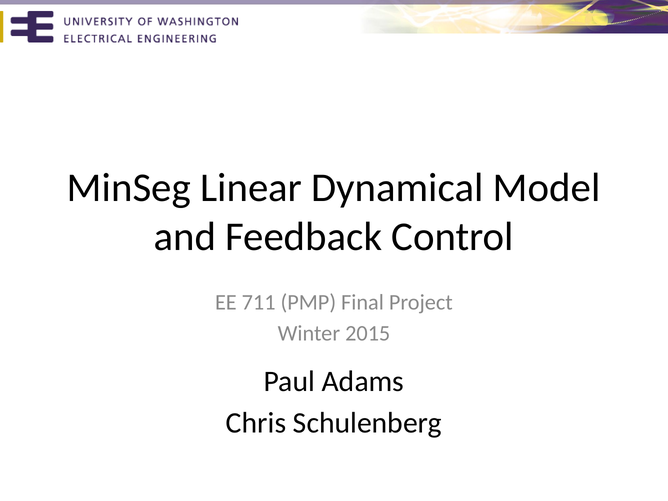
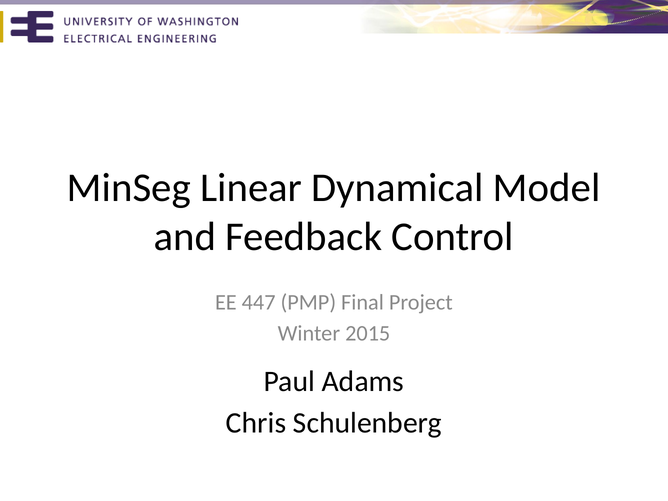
711: 711 -> 447 (259, 302)
